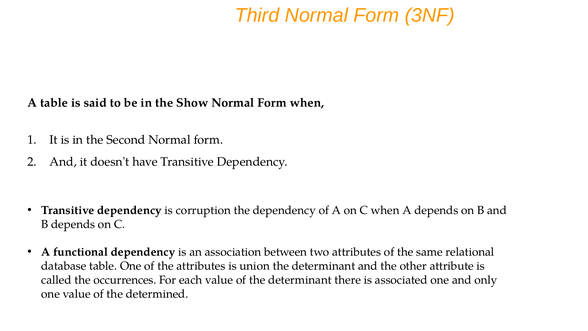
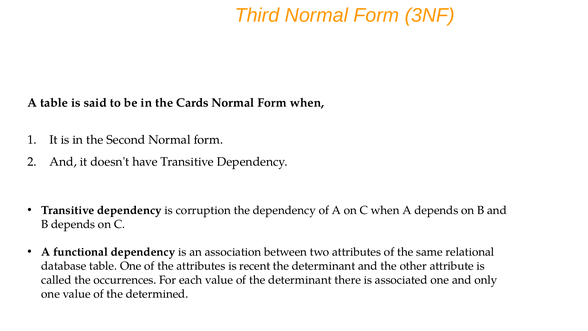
Show: Show -> Cards (192, 103)
union: union -> recent (255, 266)
